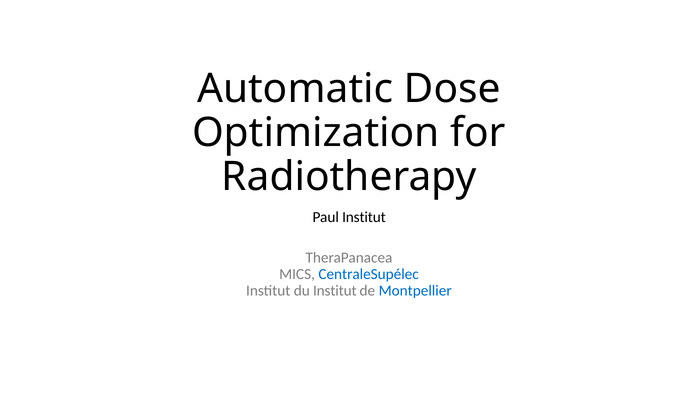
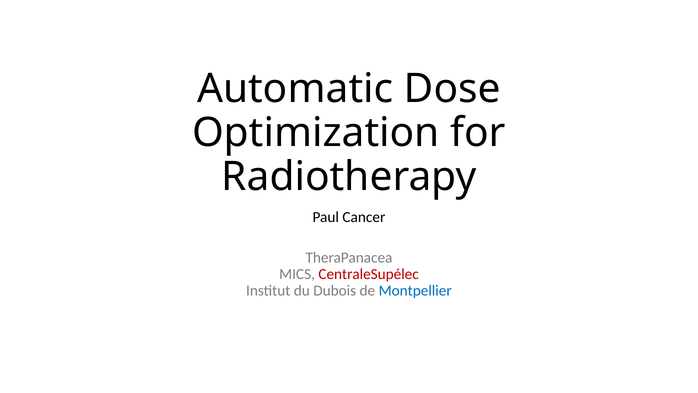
Paul Institut: Institut -> Cancer (364, 217)
CentraleSupélec colour: blue -> red (369, 274)
du Institut: Institut -> Dubois (335, 290)
